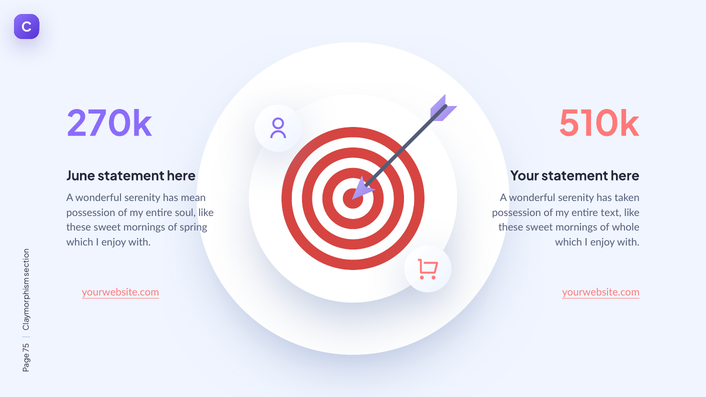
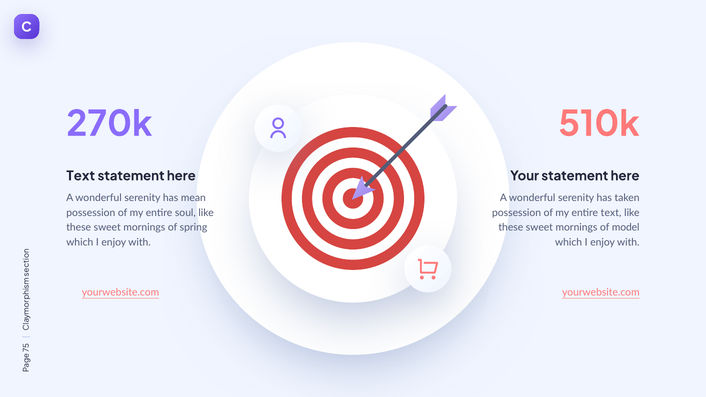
June: June -> Text (81, 176)
whole: whole -> model (626, 227)
